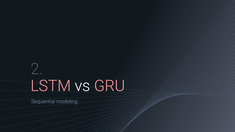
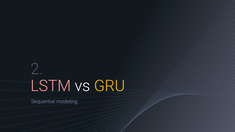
GRU colour: pink -> yellow (109, 86)
